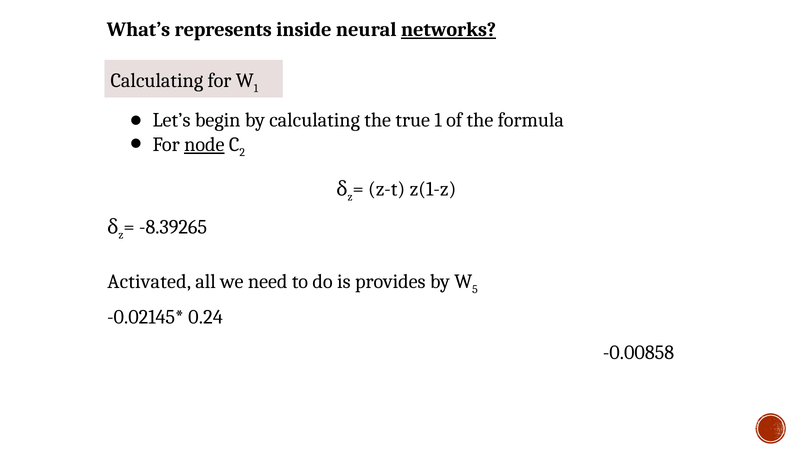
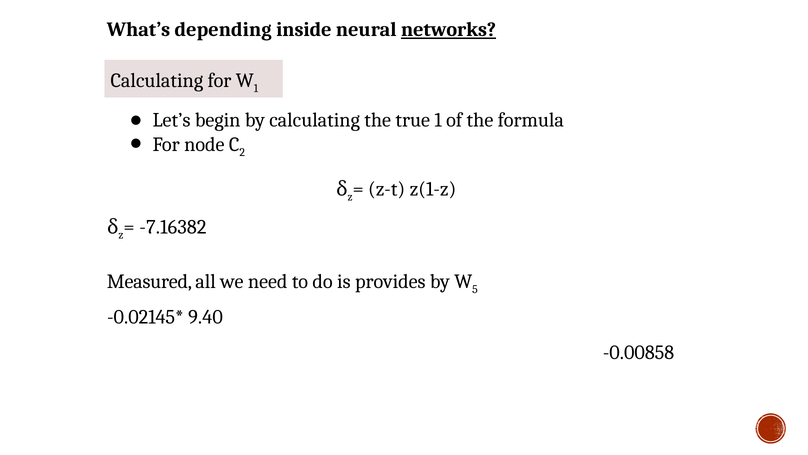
represents: represents -> depending (223, 30)
node underline: present -> none (204, 144)
-8.39265: -8.39265 -> -7.16382 (173, 227)
Activated: Activated -> Measured (149, 281)
0.24: 0.24 -> 9.40 (206, 317)
